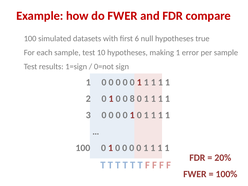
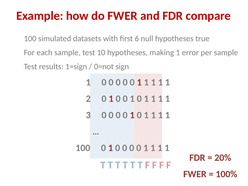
1 0 0 8: 8 -> 1 (132, 99)
